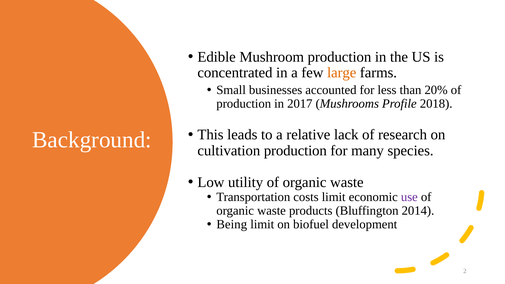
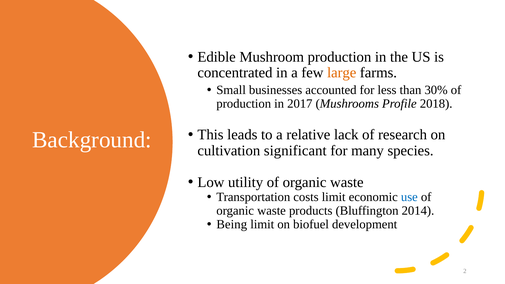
20%: 20% -> 30% (436, 90)
cultivation production: production -> significant (295, 151)
use colour: purple -> blue (409, 197)
